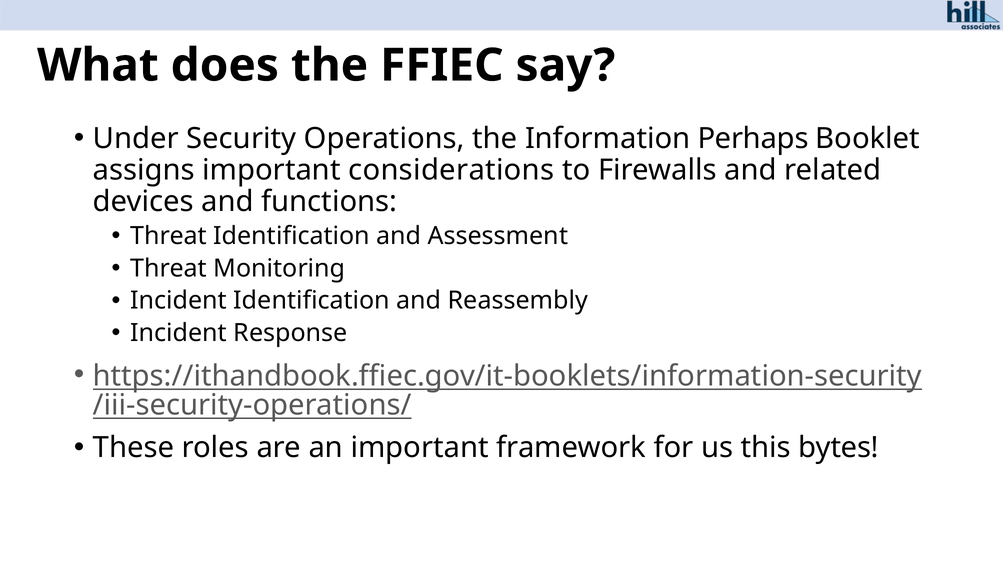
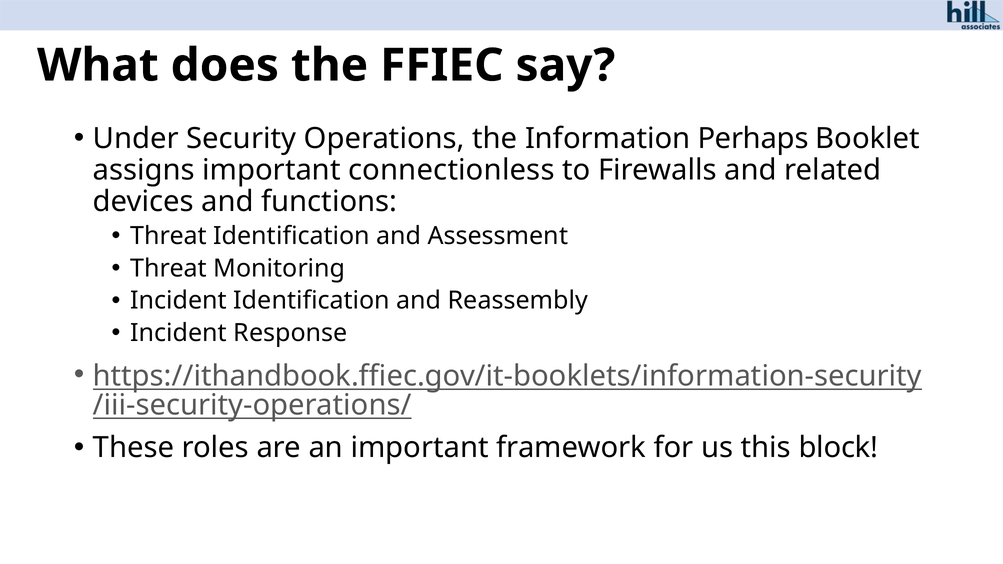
considerations: considerations -> connectionless (451, 170)
bytes: bytes -> block (838, 448)
